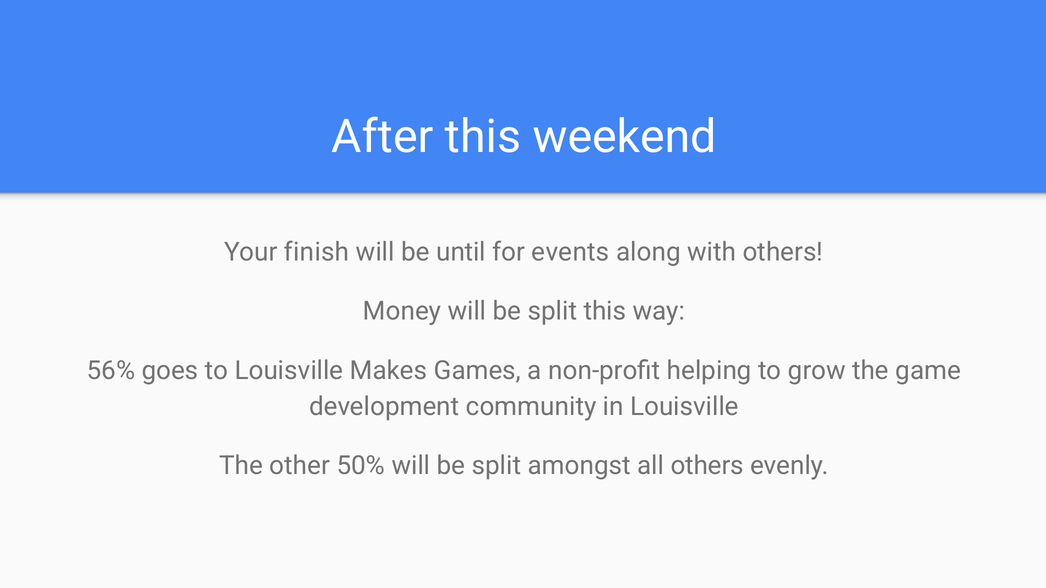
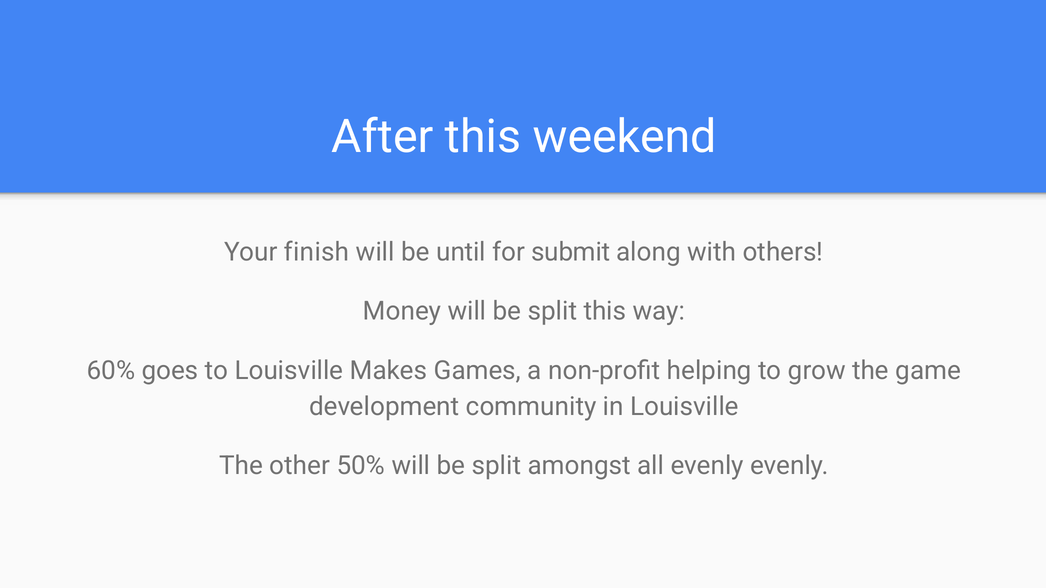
events: events -> submit (571, 252)
56%: 56% -> 60% (111, 371)
all others: others -> evenly (707, 466)
